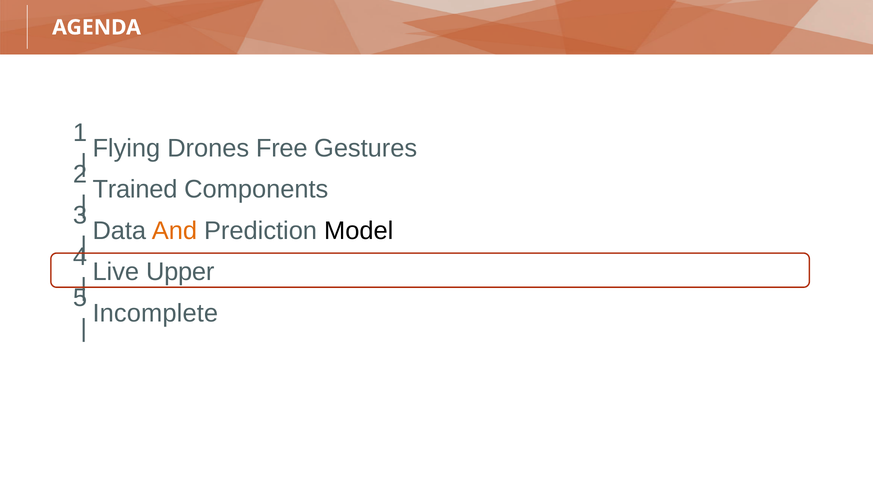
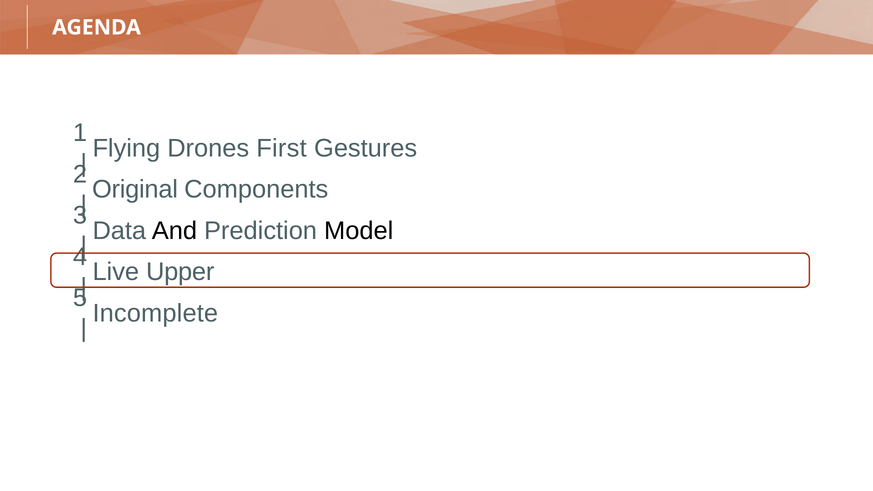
Free: Free -> First (282, 148)
Trained: Trained -> Original (135, 190)
And colour: orange -> black (174, 231)
